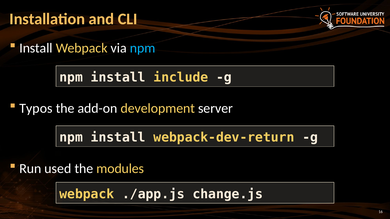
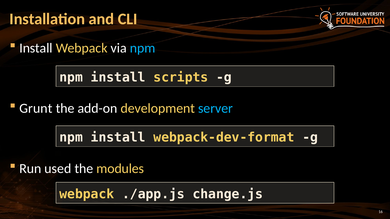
include: include -> scripts (181, 78)
Typos: Typos -> Grunt (36, 109)
server colour: white -> light blue (215, 109)
webpack-dev-return: webpack-dev-return -> webpack-dev-format (224, 138)
